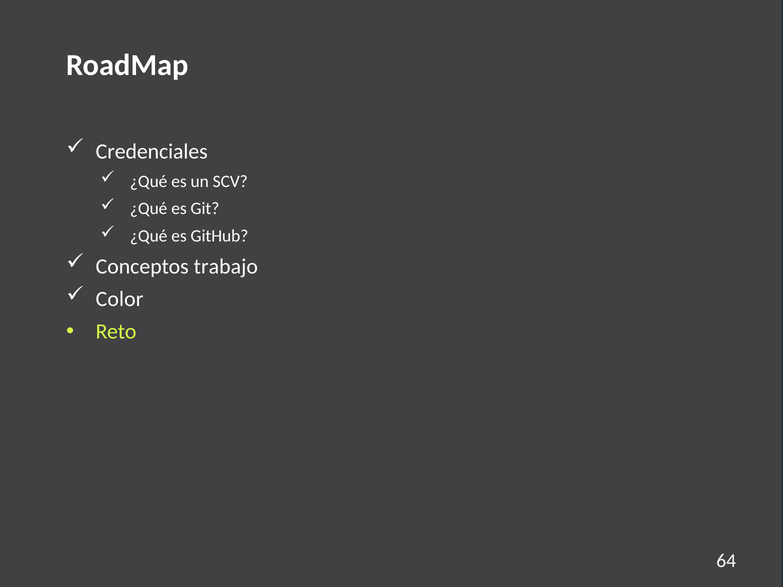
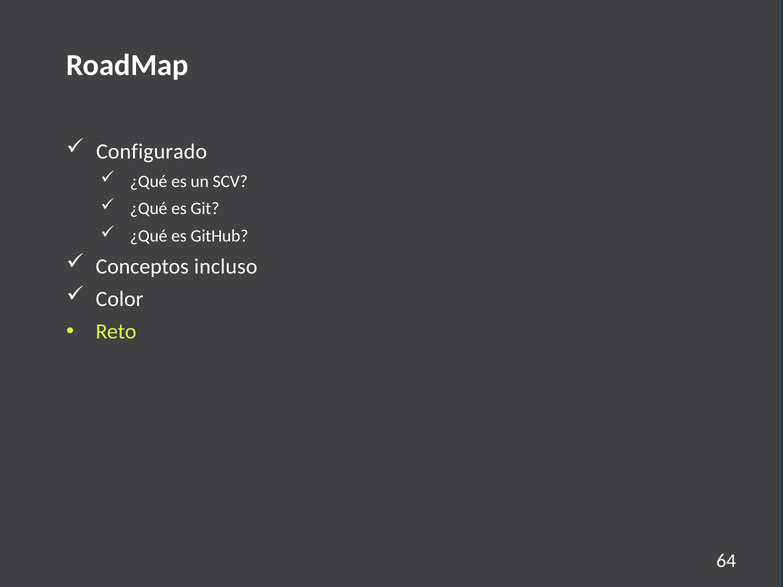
Credenciales: Credenciales -> Configurado (152, 152)
trabajo: trabajo -> incluso (226, 267)
